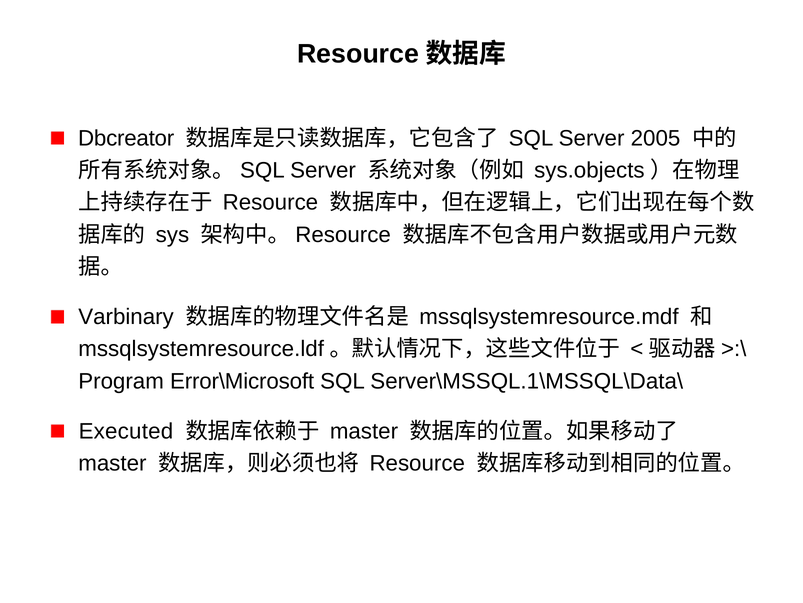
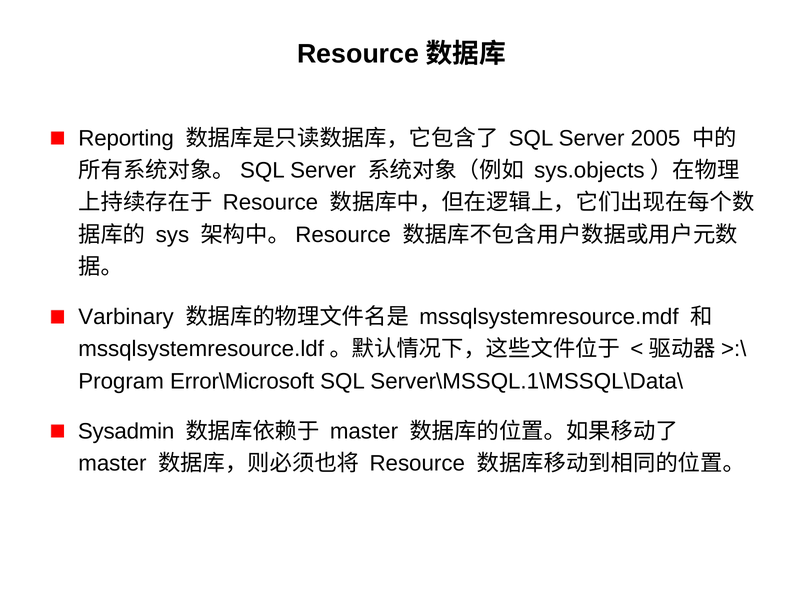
Dbcreator: Dbcreator -> Reporting (126, 138)
Executed: Executed -> Sysadmin (126, 431)
